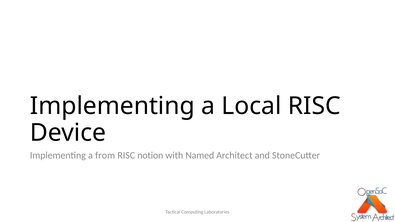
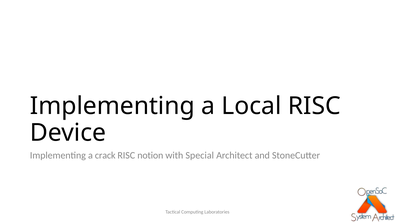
from: from -> crack (105, 155)
Named: Named -> Special (200, 155)
